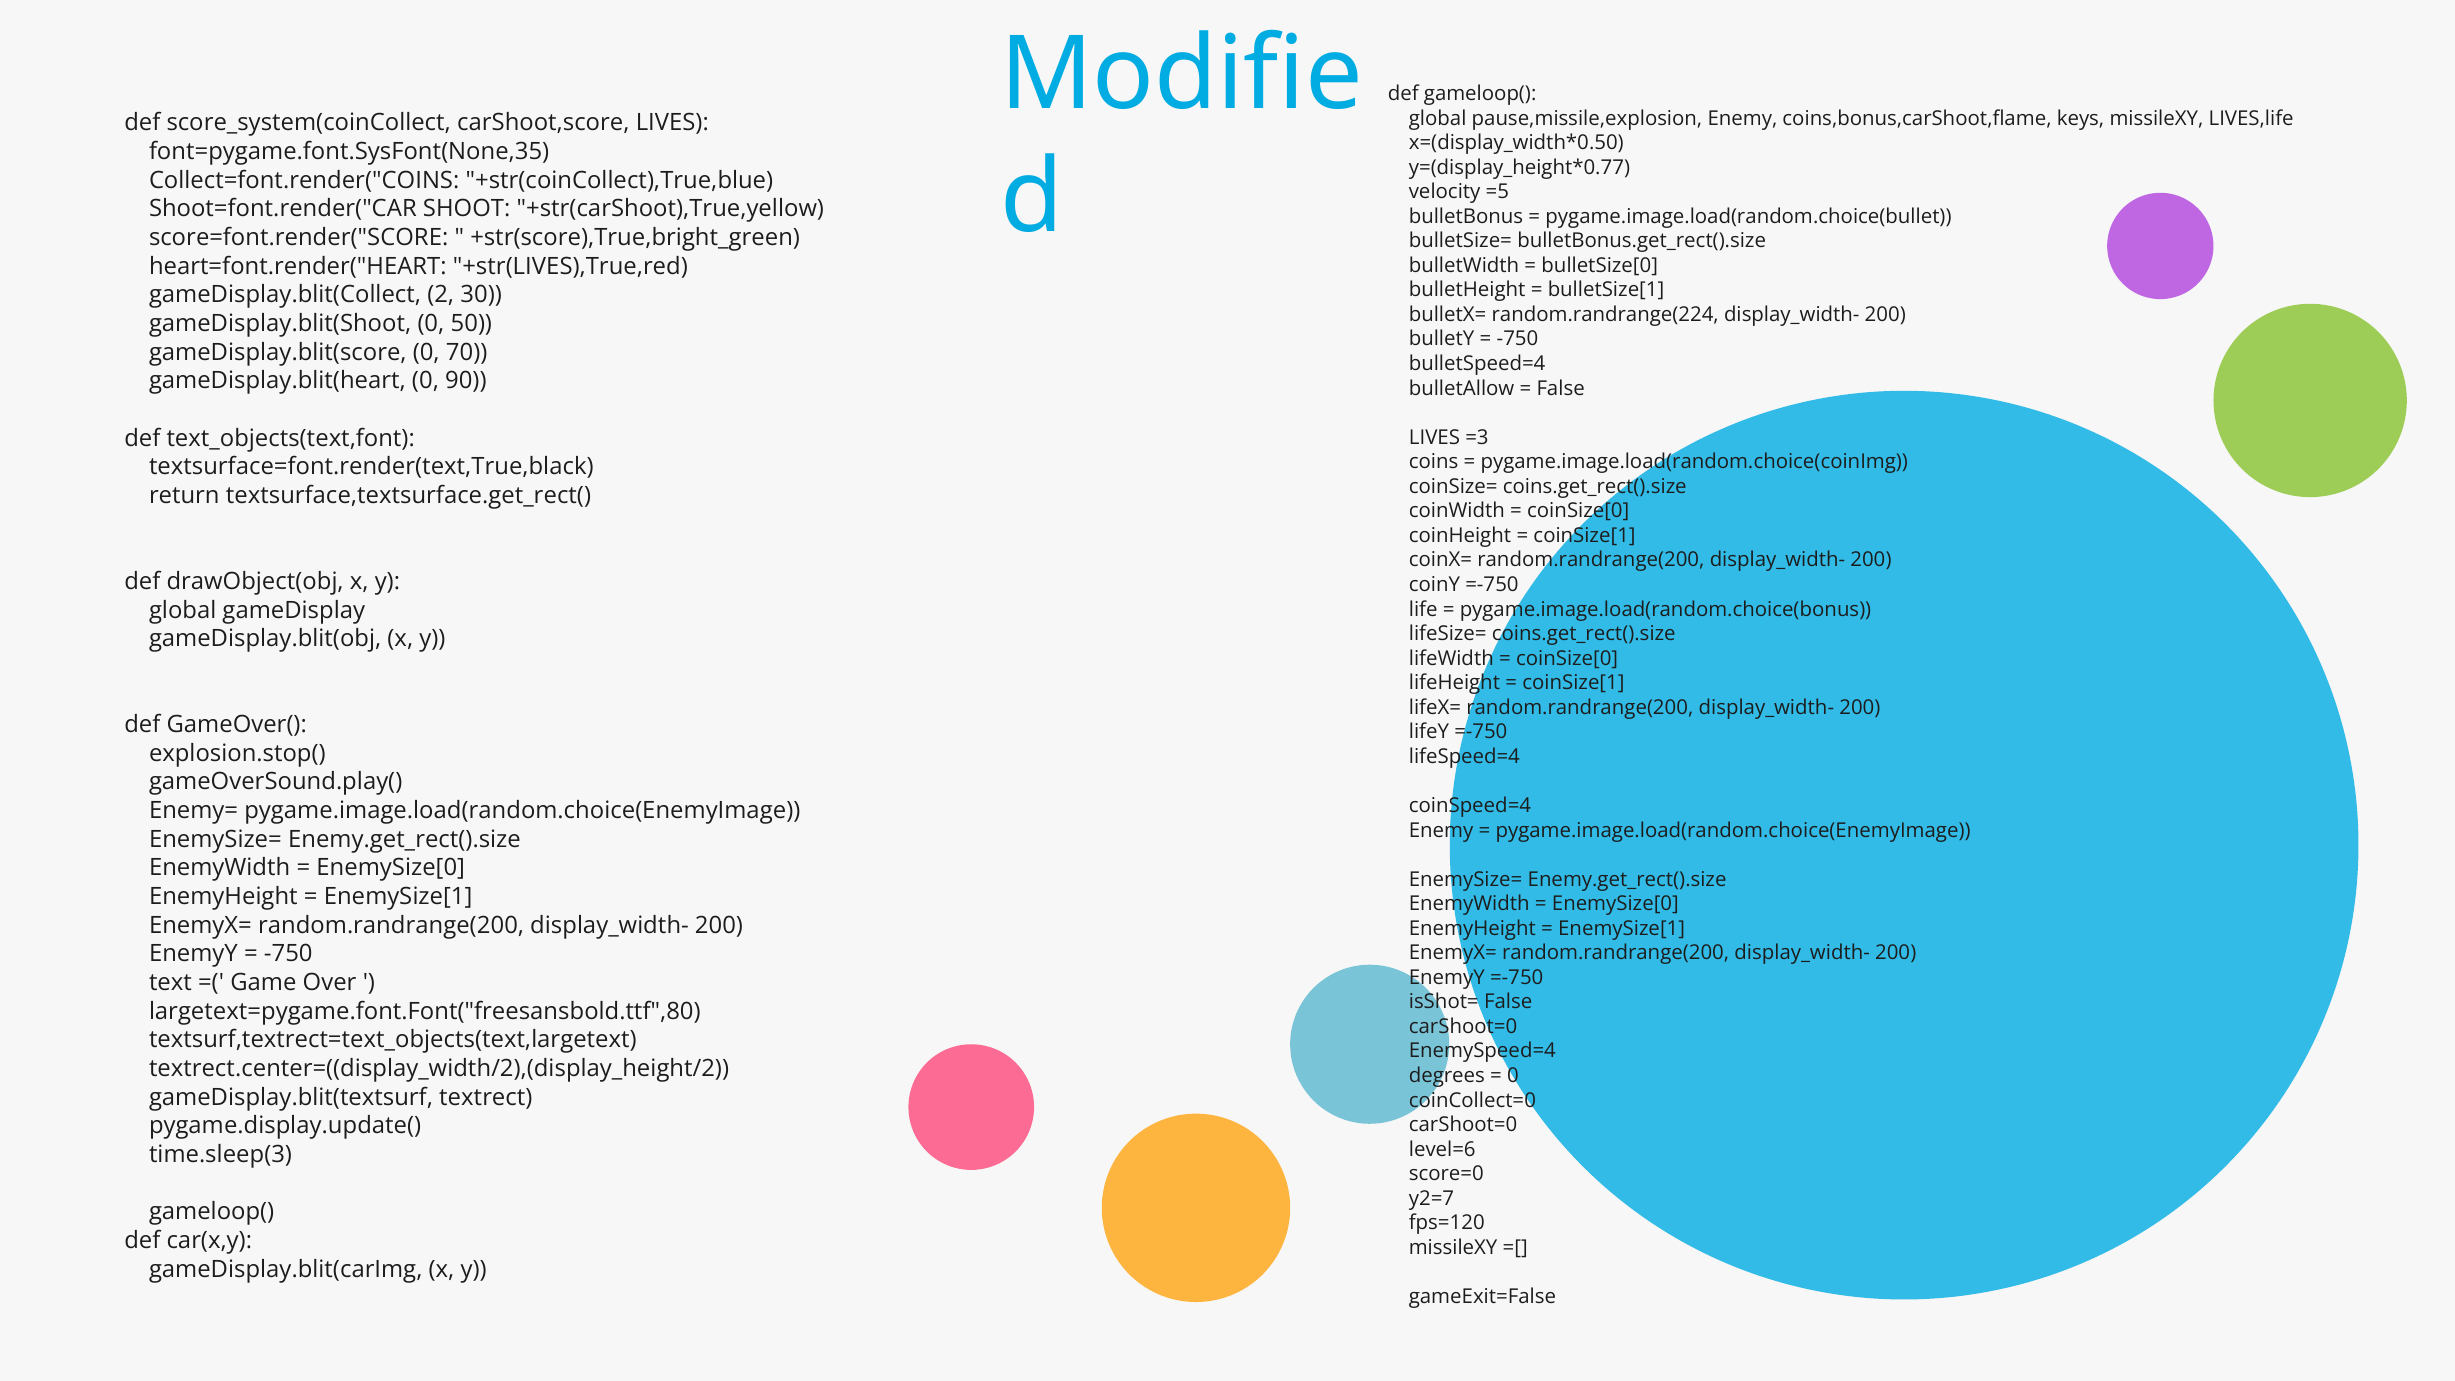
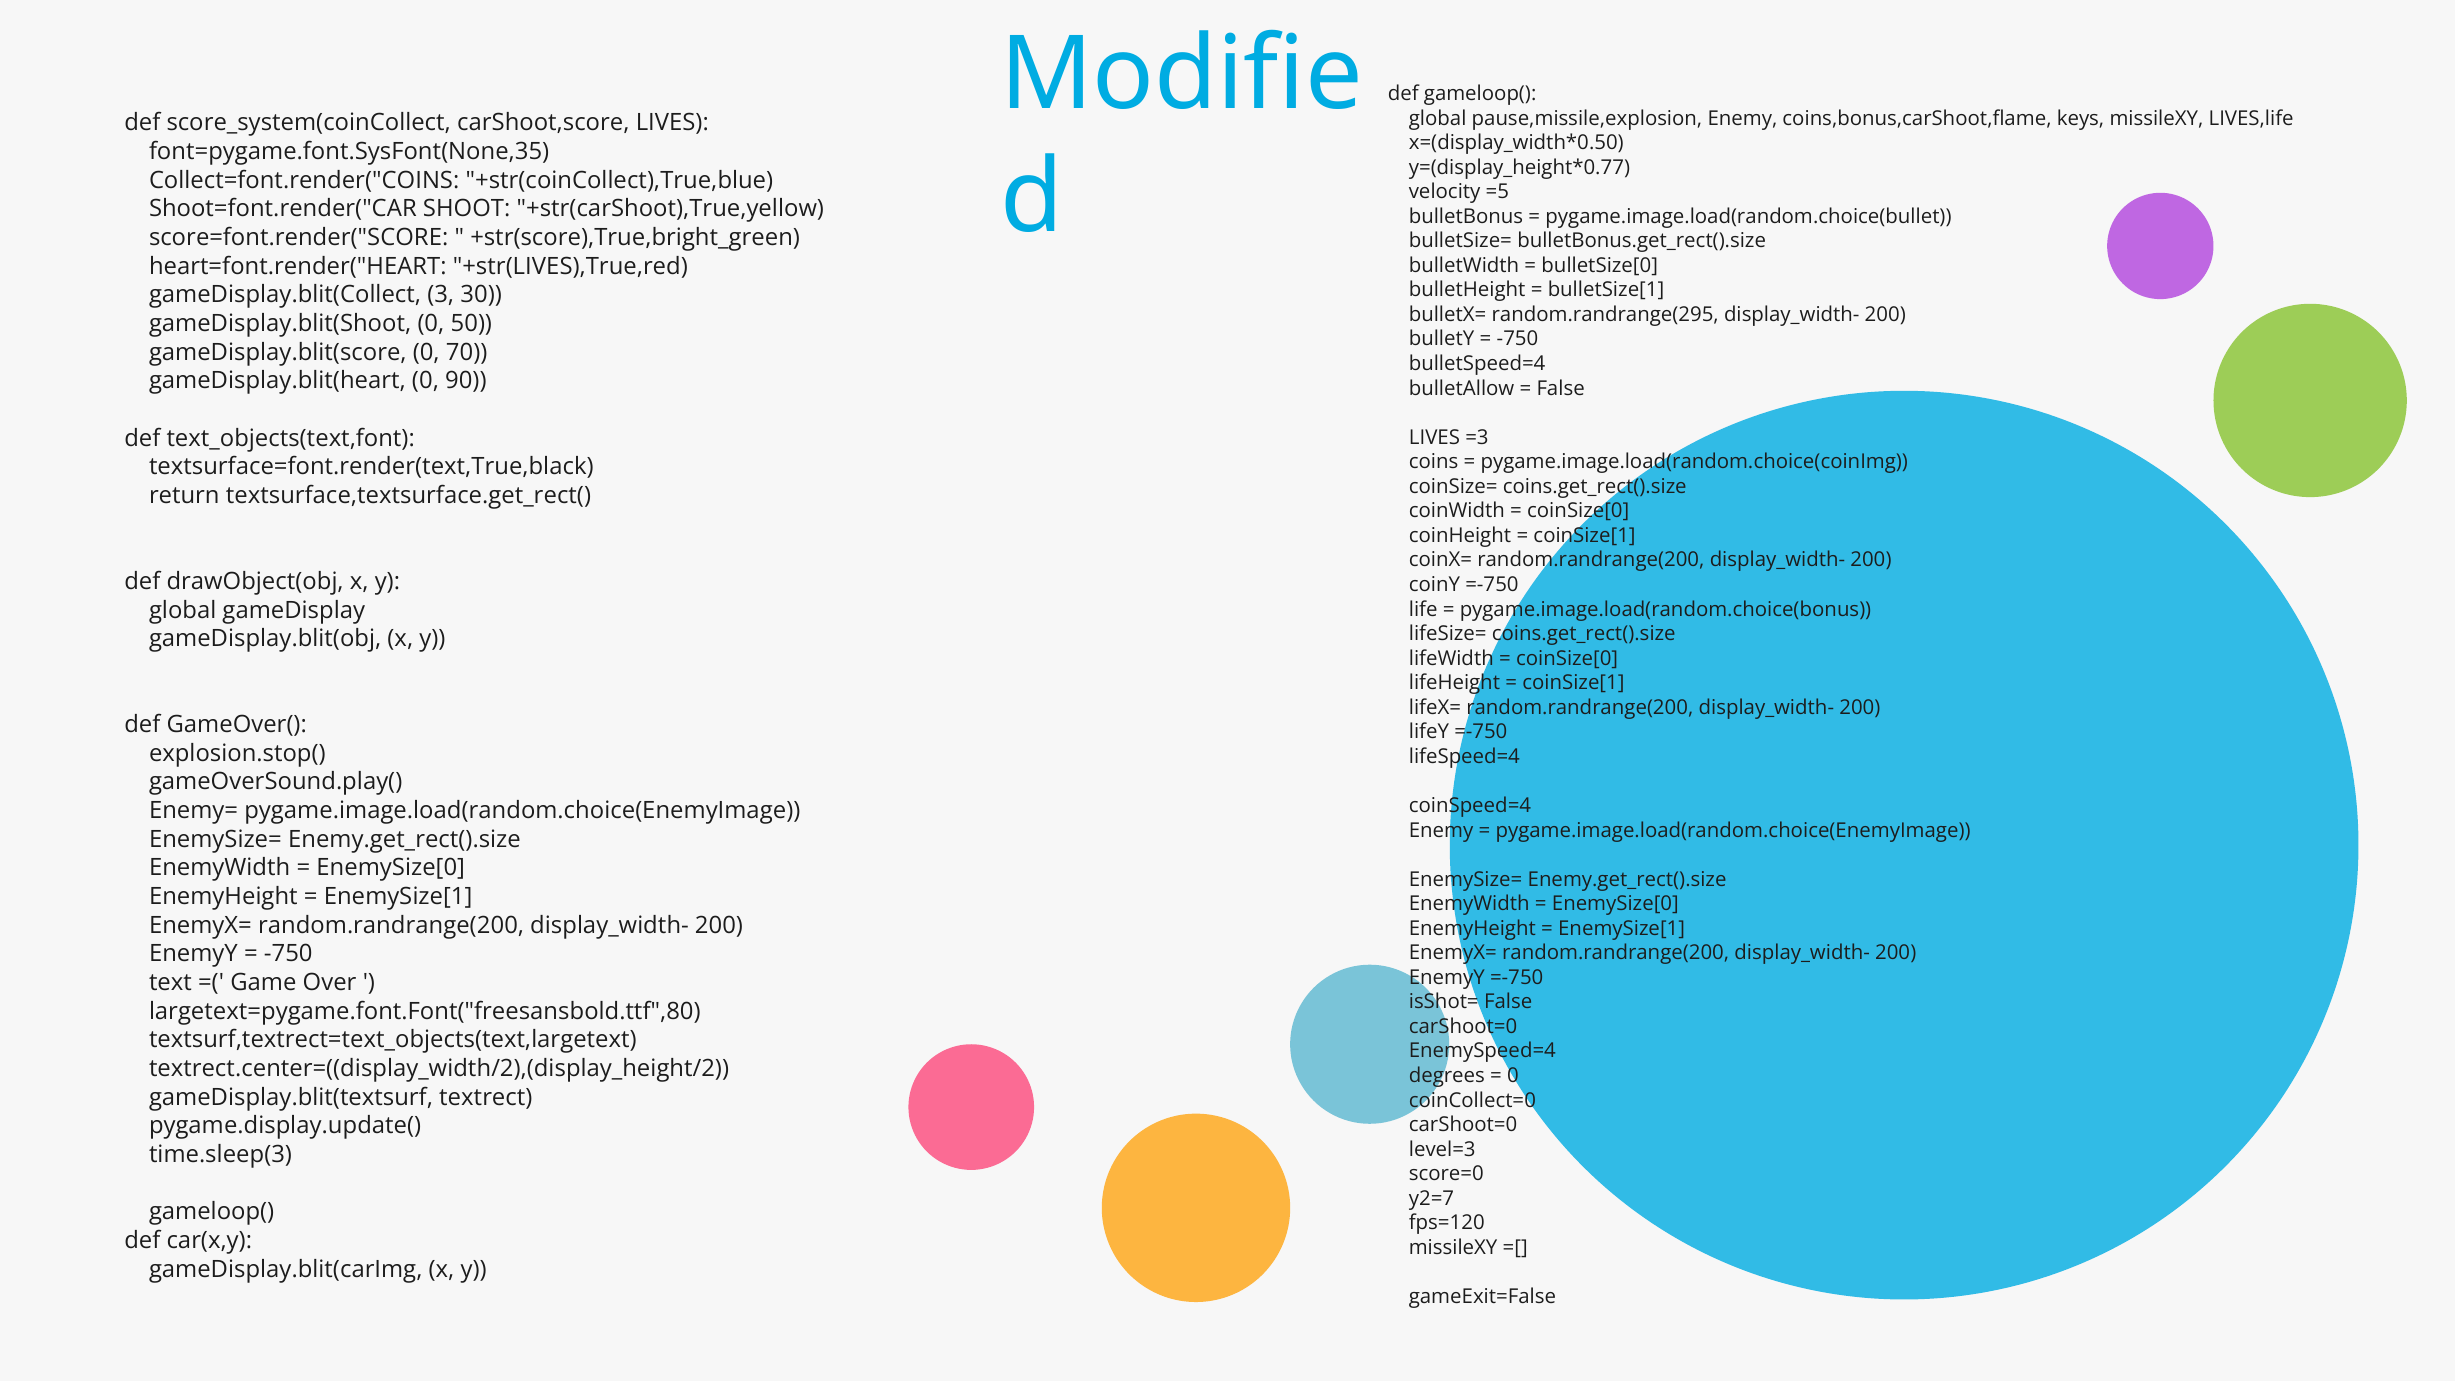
2: 2 -> 3 (441, 295)
random.randrange(224: random.randrange(224 -> random.randrange(295 (1605, 315)
level=6: level=6 -> level=3 (1442, 1149)
